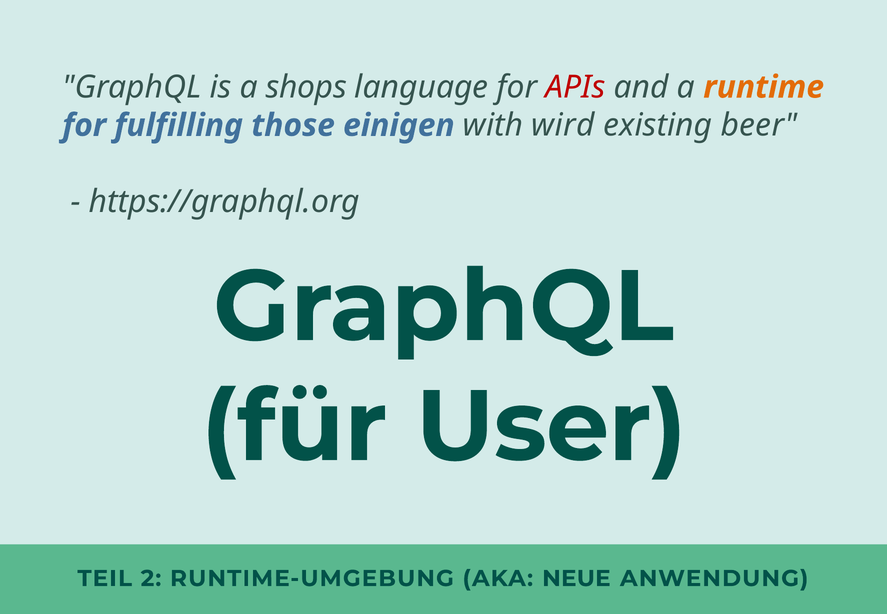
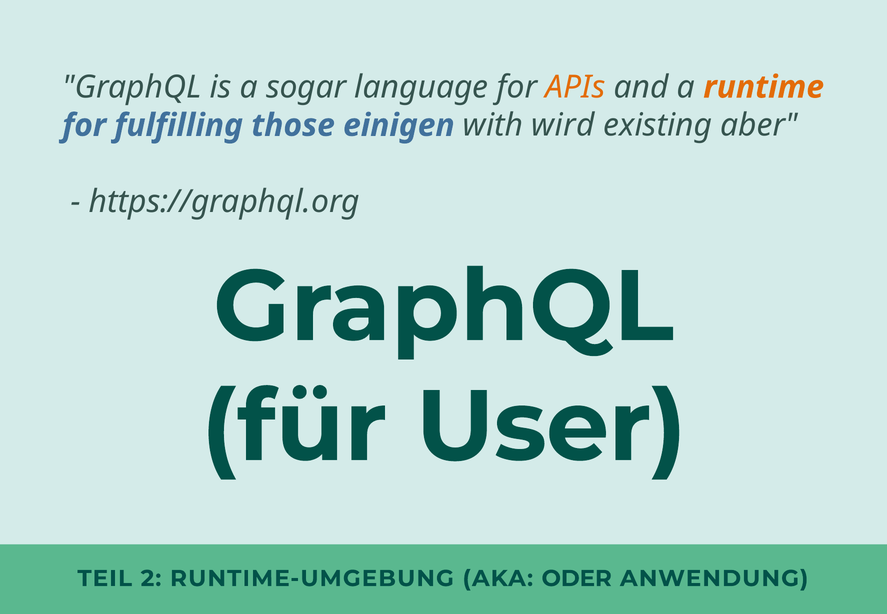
shops: shops -> sogar (306, 87)
APIs colour: red -> orange (575, 87)
beer: beer -> aber (759, 125)
NEUE: NEUE -> ODER (577, 579)
